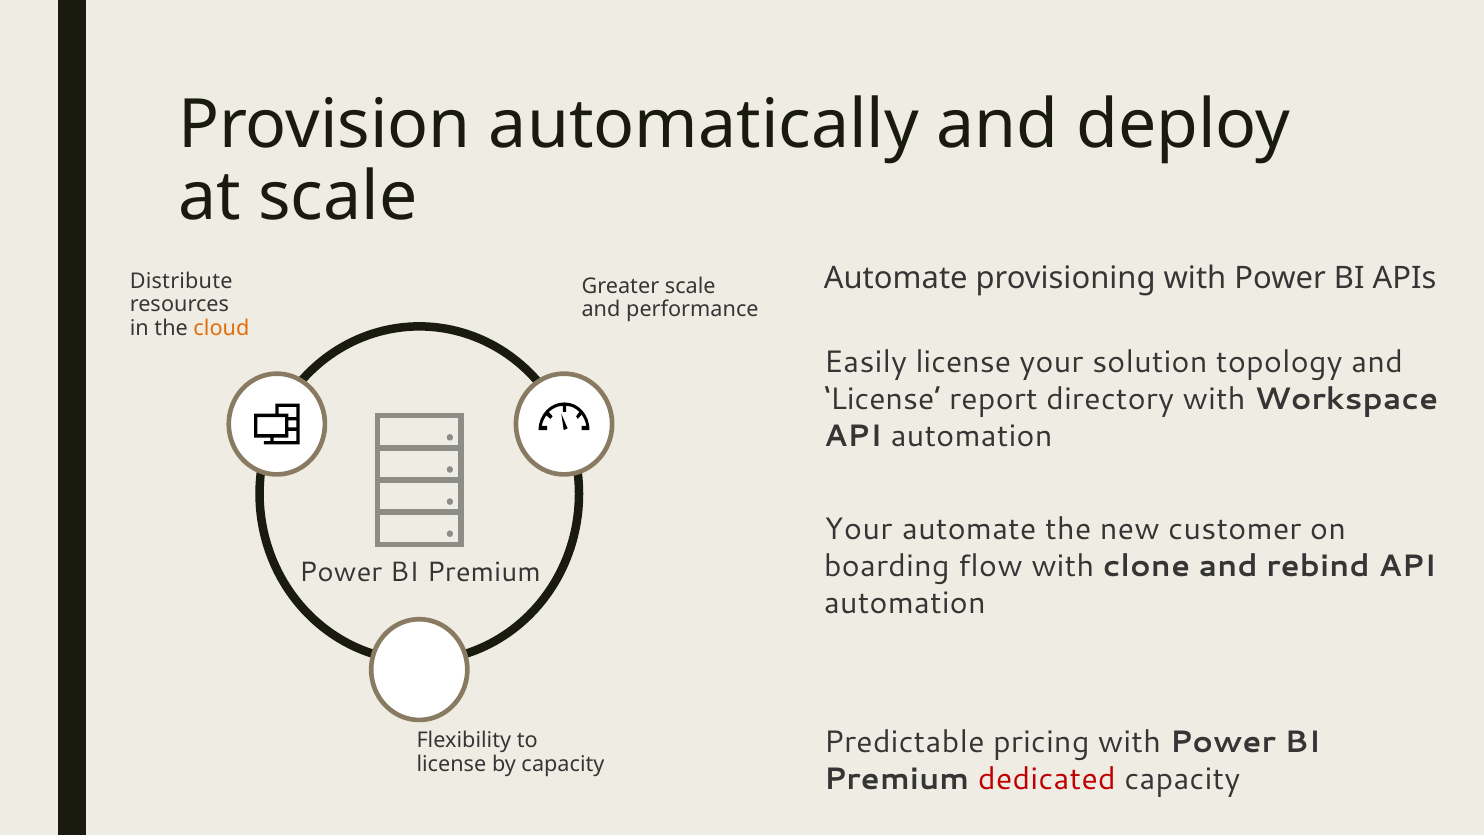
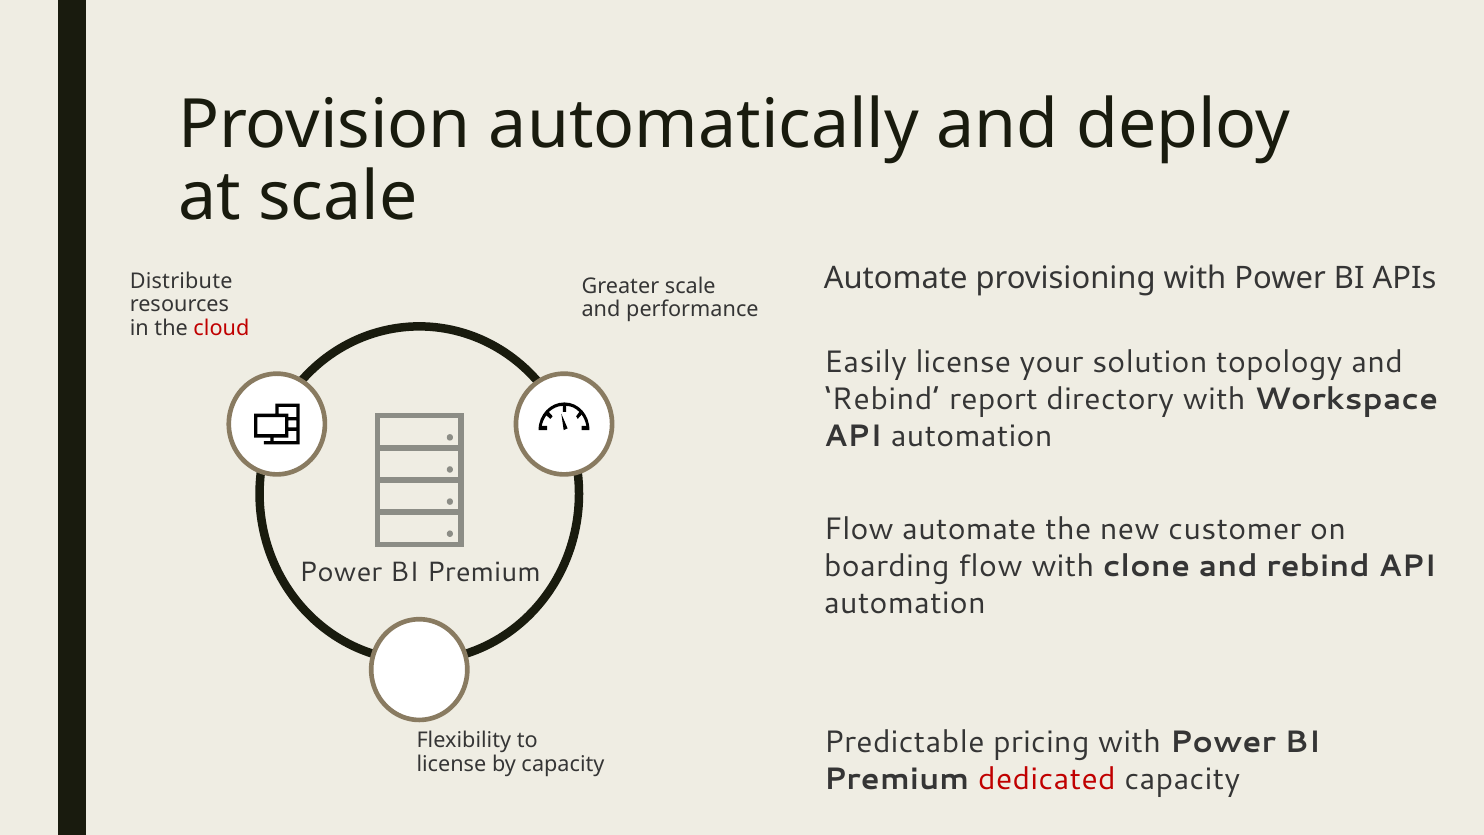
cloud colour: orange -> red (221, 328)
License: License -> Rebind (882, 399)
Your: Your -> Flow (859, 529)
